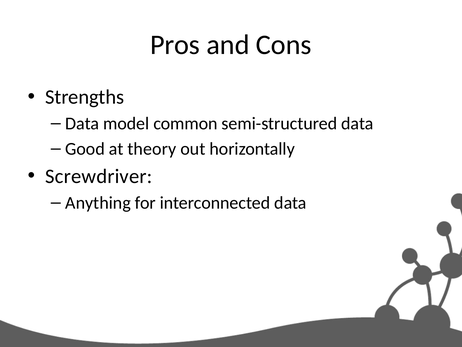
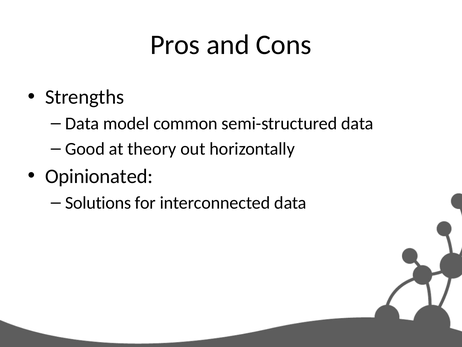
Screwdriver: Screwdriver -> Opinionated (99, 176)
Anything: Anything -> Solutions (98, 203)
